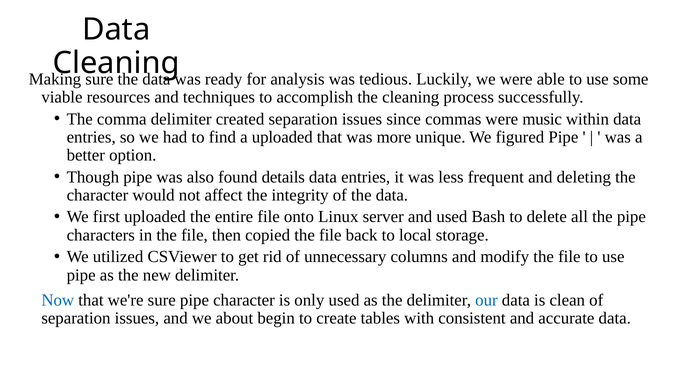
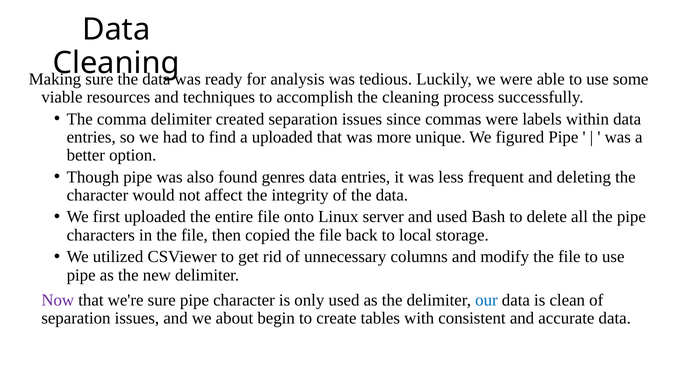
music: music -> labels (542, 119)
details: details -> genres (283, 177)
Now colour: blue -> purple (58, 300)
